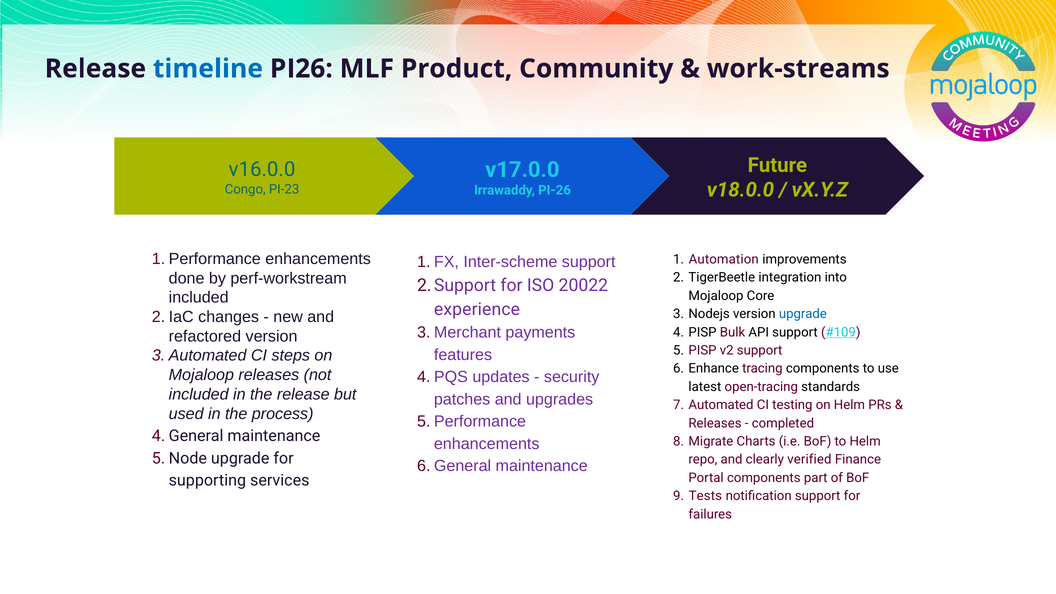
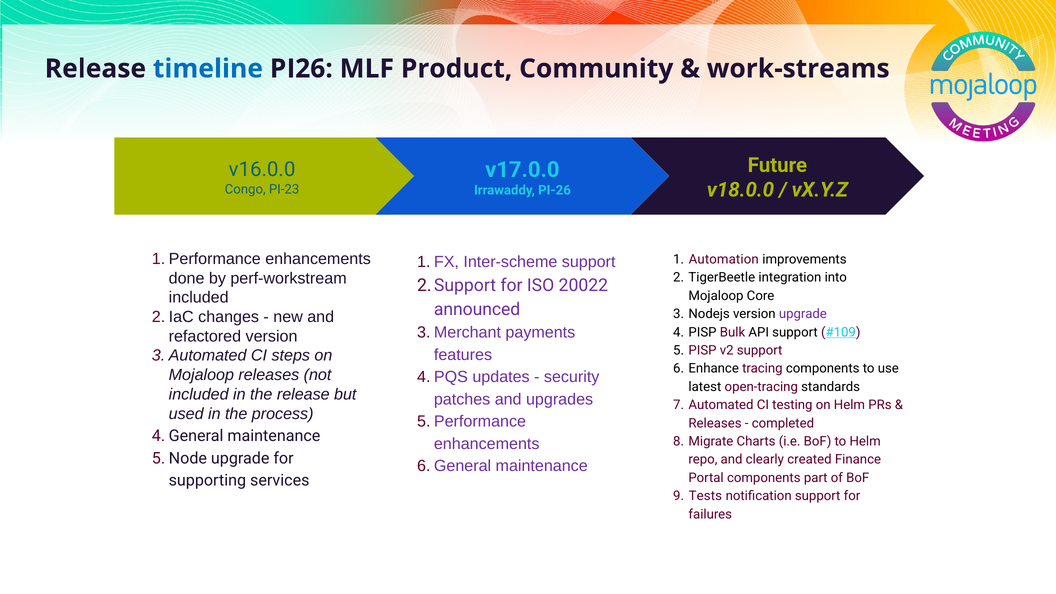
experience: experience -> announced (477, 310)
upgrade colour: blue -> purple (803, 314)
verified: verified -> created (809, 460)
